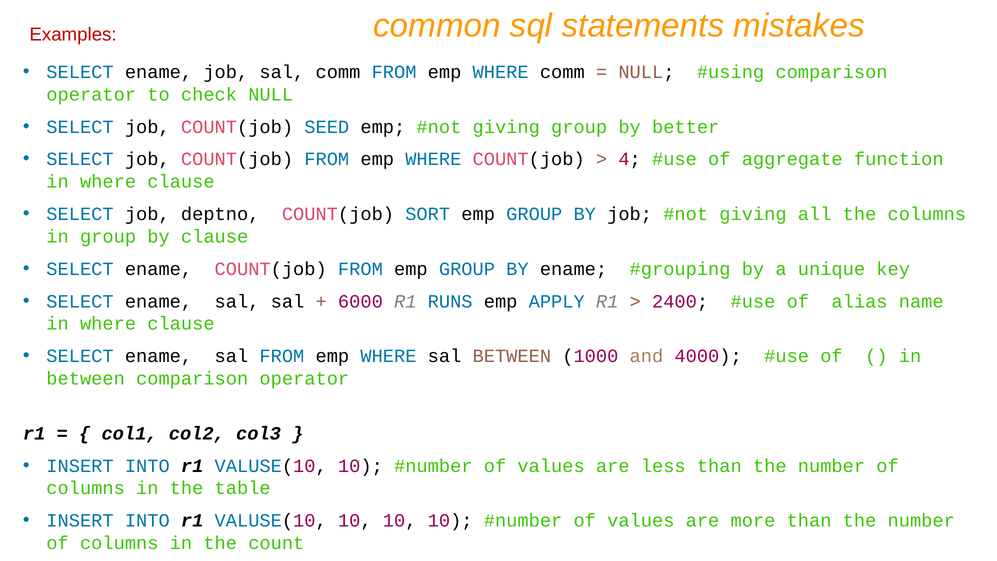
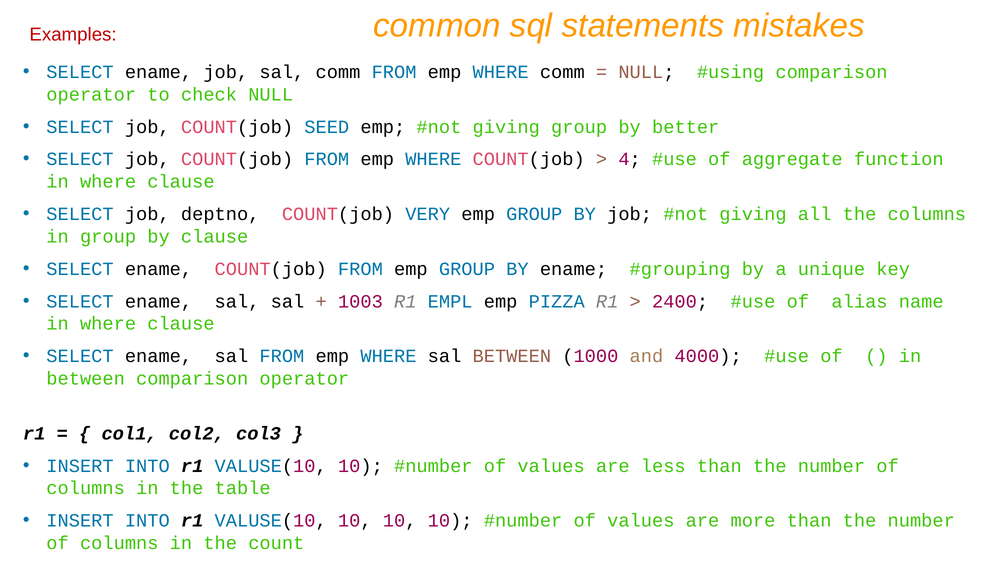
SORT: SORT -> VERY (428, 214)
6000: 6000 -> 1003 (360, 301)
RUNS: RUNS -> EMPL (450, 301)
APPLY: APPLY -> PIZZA (557, 301)
